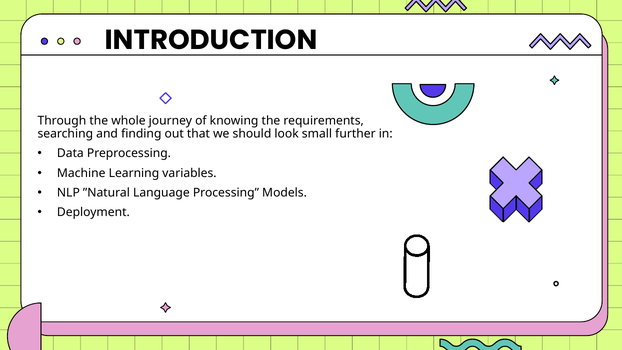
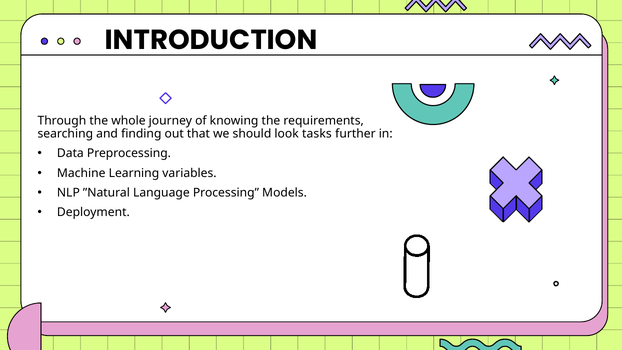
small: small -> tasks (317, 134)
